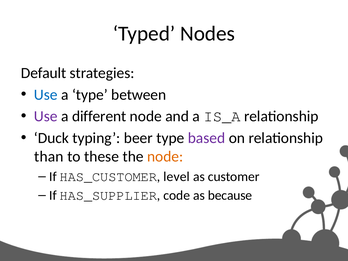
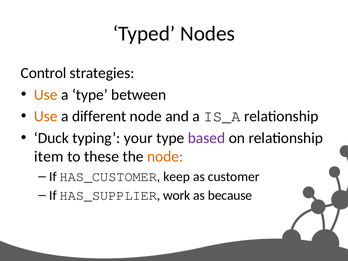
Default: Default -> Control (44, 73)
Use colour: blue -> orange (46, 95)
Use colour: purple -> orange (46, 116)
beer: beer -> your (138, 138)
than: than -> item (49, 157)
level: level -> keep (177, 177)
code: code -> work (177, 195)
